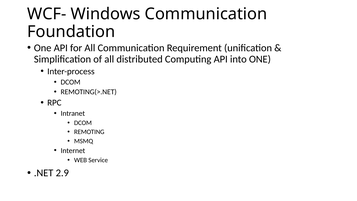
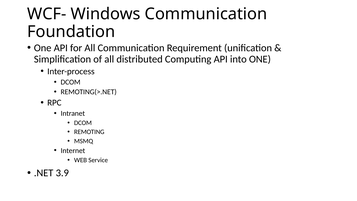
2.9: 2.9 -> 3.9 (62, 173)
